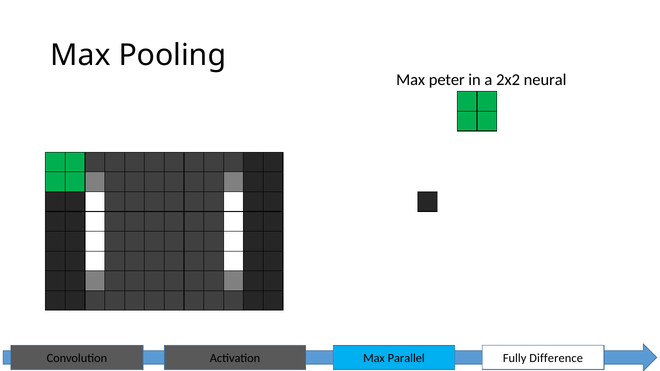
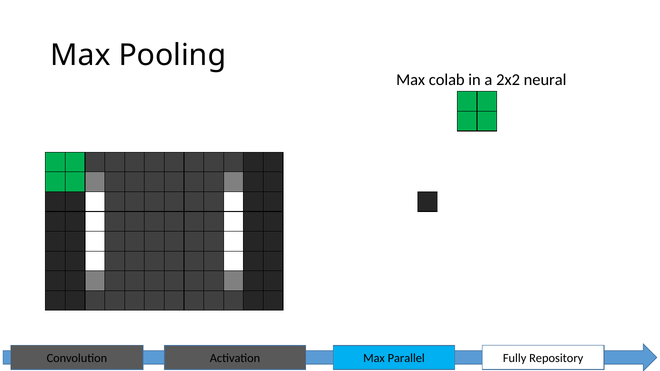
peter: peter -> colab (447, 80)
Difference: Difference -> Repository (556, 358)
